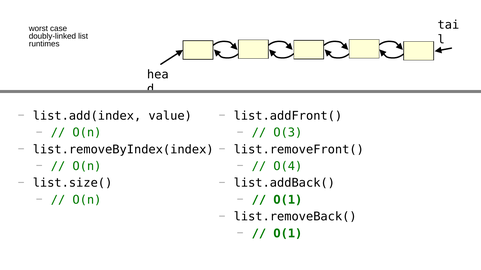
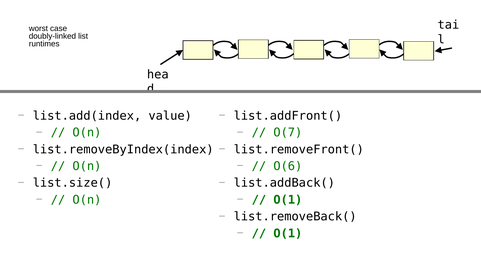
O(3: O(3 -> O(7 (288, 133)
O(4: O(4 -> O(6 (288, 167)
